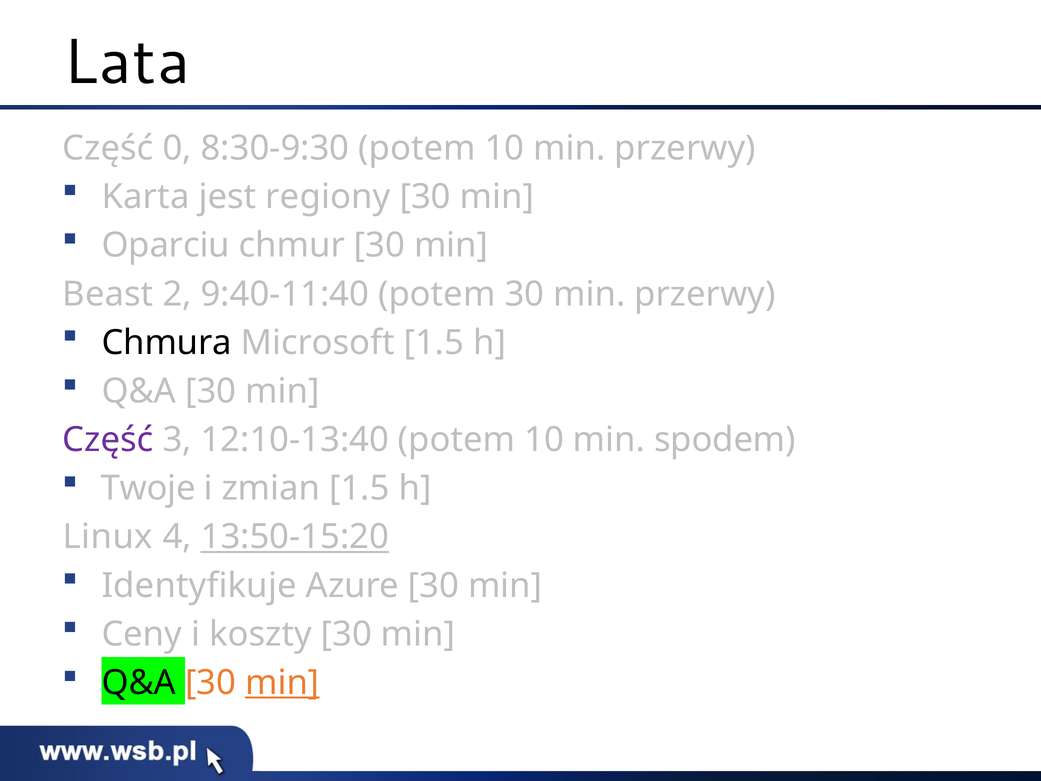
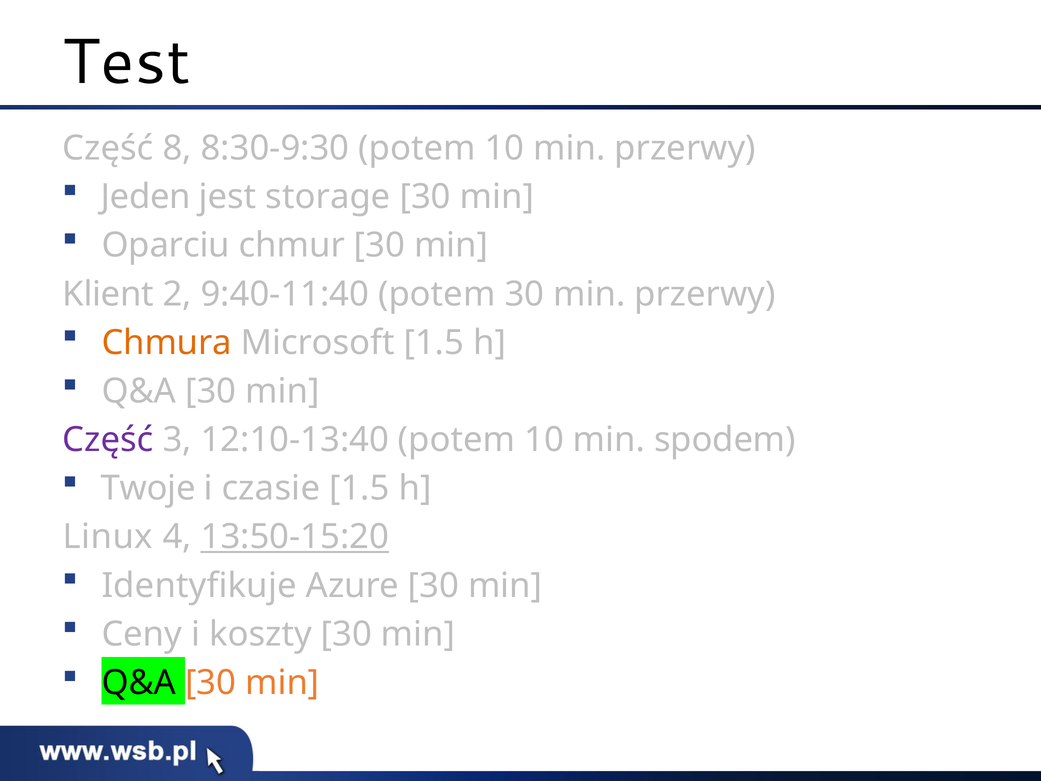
Lata: Lata -> Test (127, 62)
0: 0 -> 8 (177, 148)
Karta: Karta -> Jeden (146, 197)
regiony: regiony -> storage (328, 197)
Beast: Beast -> Klient (108, 294)
Chmura colour: black -> orange (167, 343)
zmian: zmian -> czasie (271, 488)
min underline: present -> none (282, 683)
